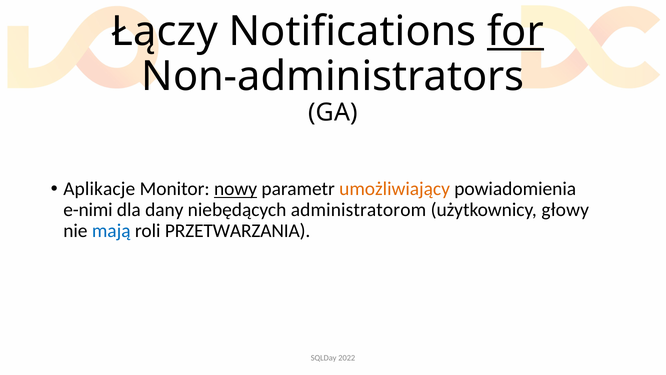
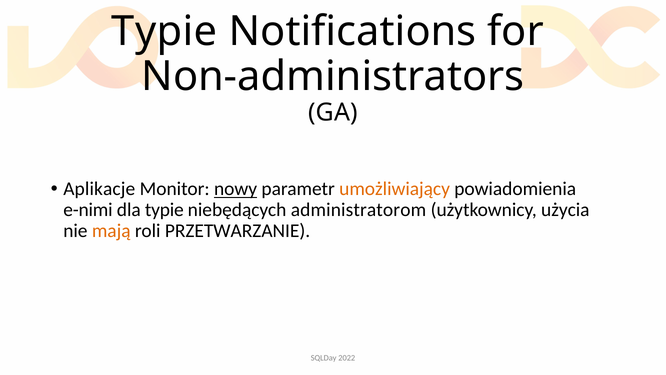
Łączy: Łączy -> Typie (164, 32)
for underline: present -> none (516, 32)
dla dany: dany -> typie (164, 210)
głowy: głowy -> użycia (565, 210)
mają colour: blue -> orange (111, 231)
PRZETWARZANIA: PRZETWARZANIA -> PRZETWARZANIE (238, 231)
